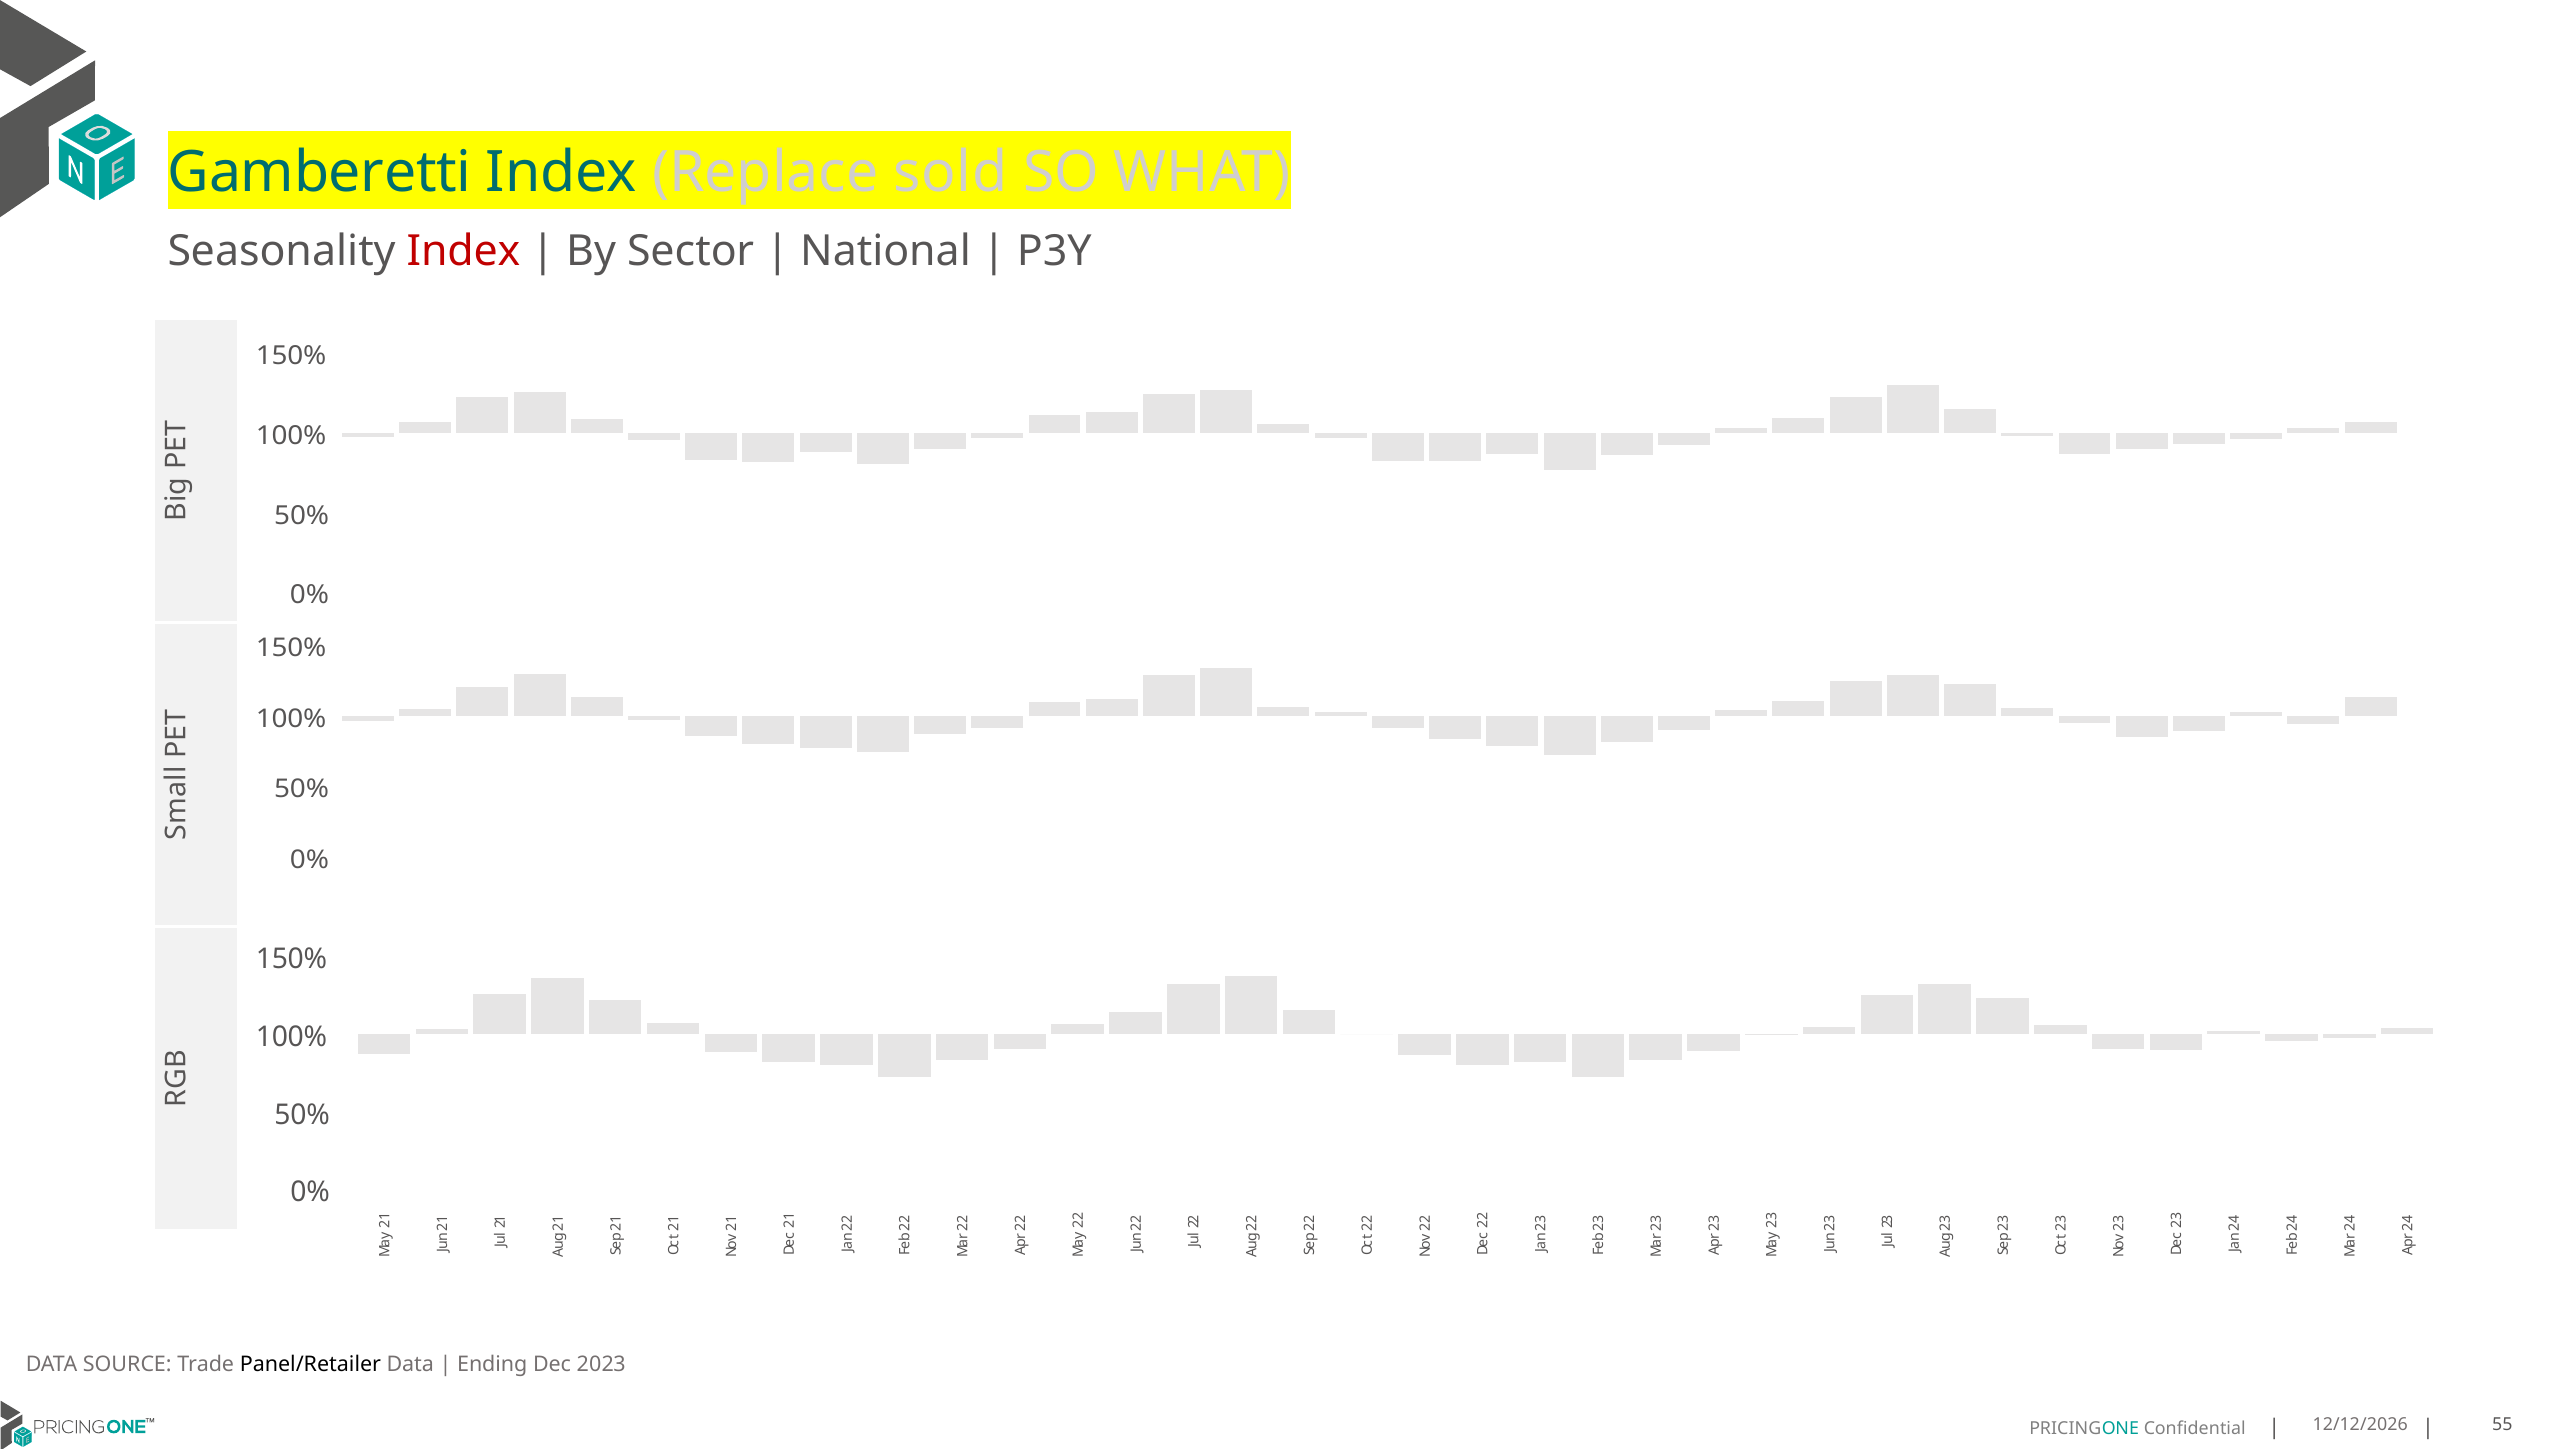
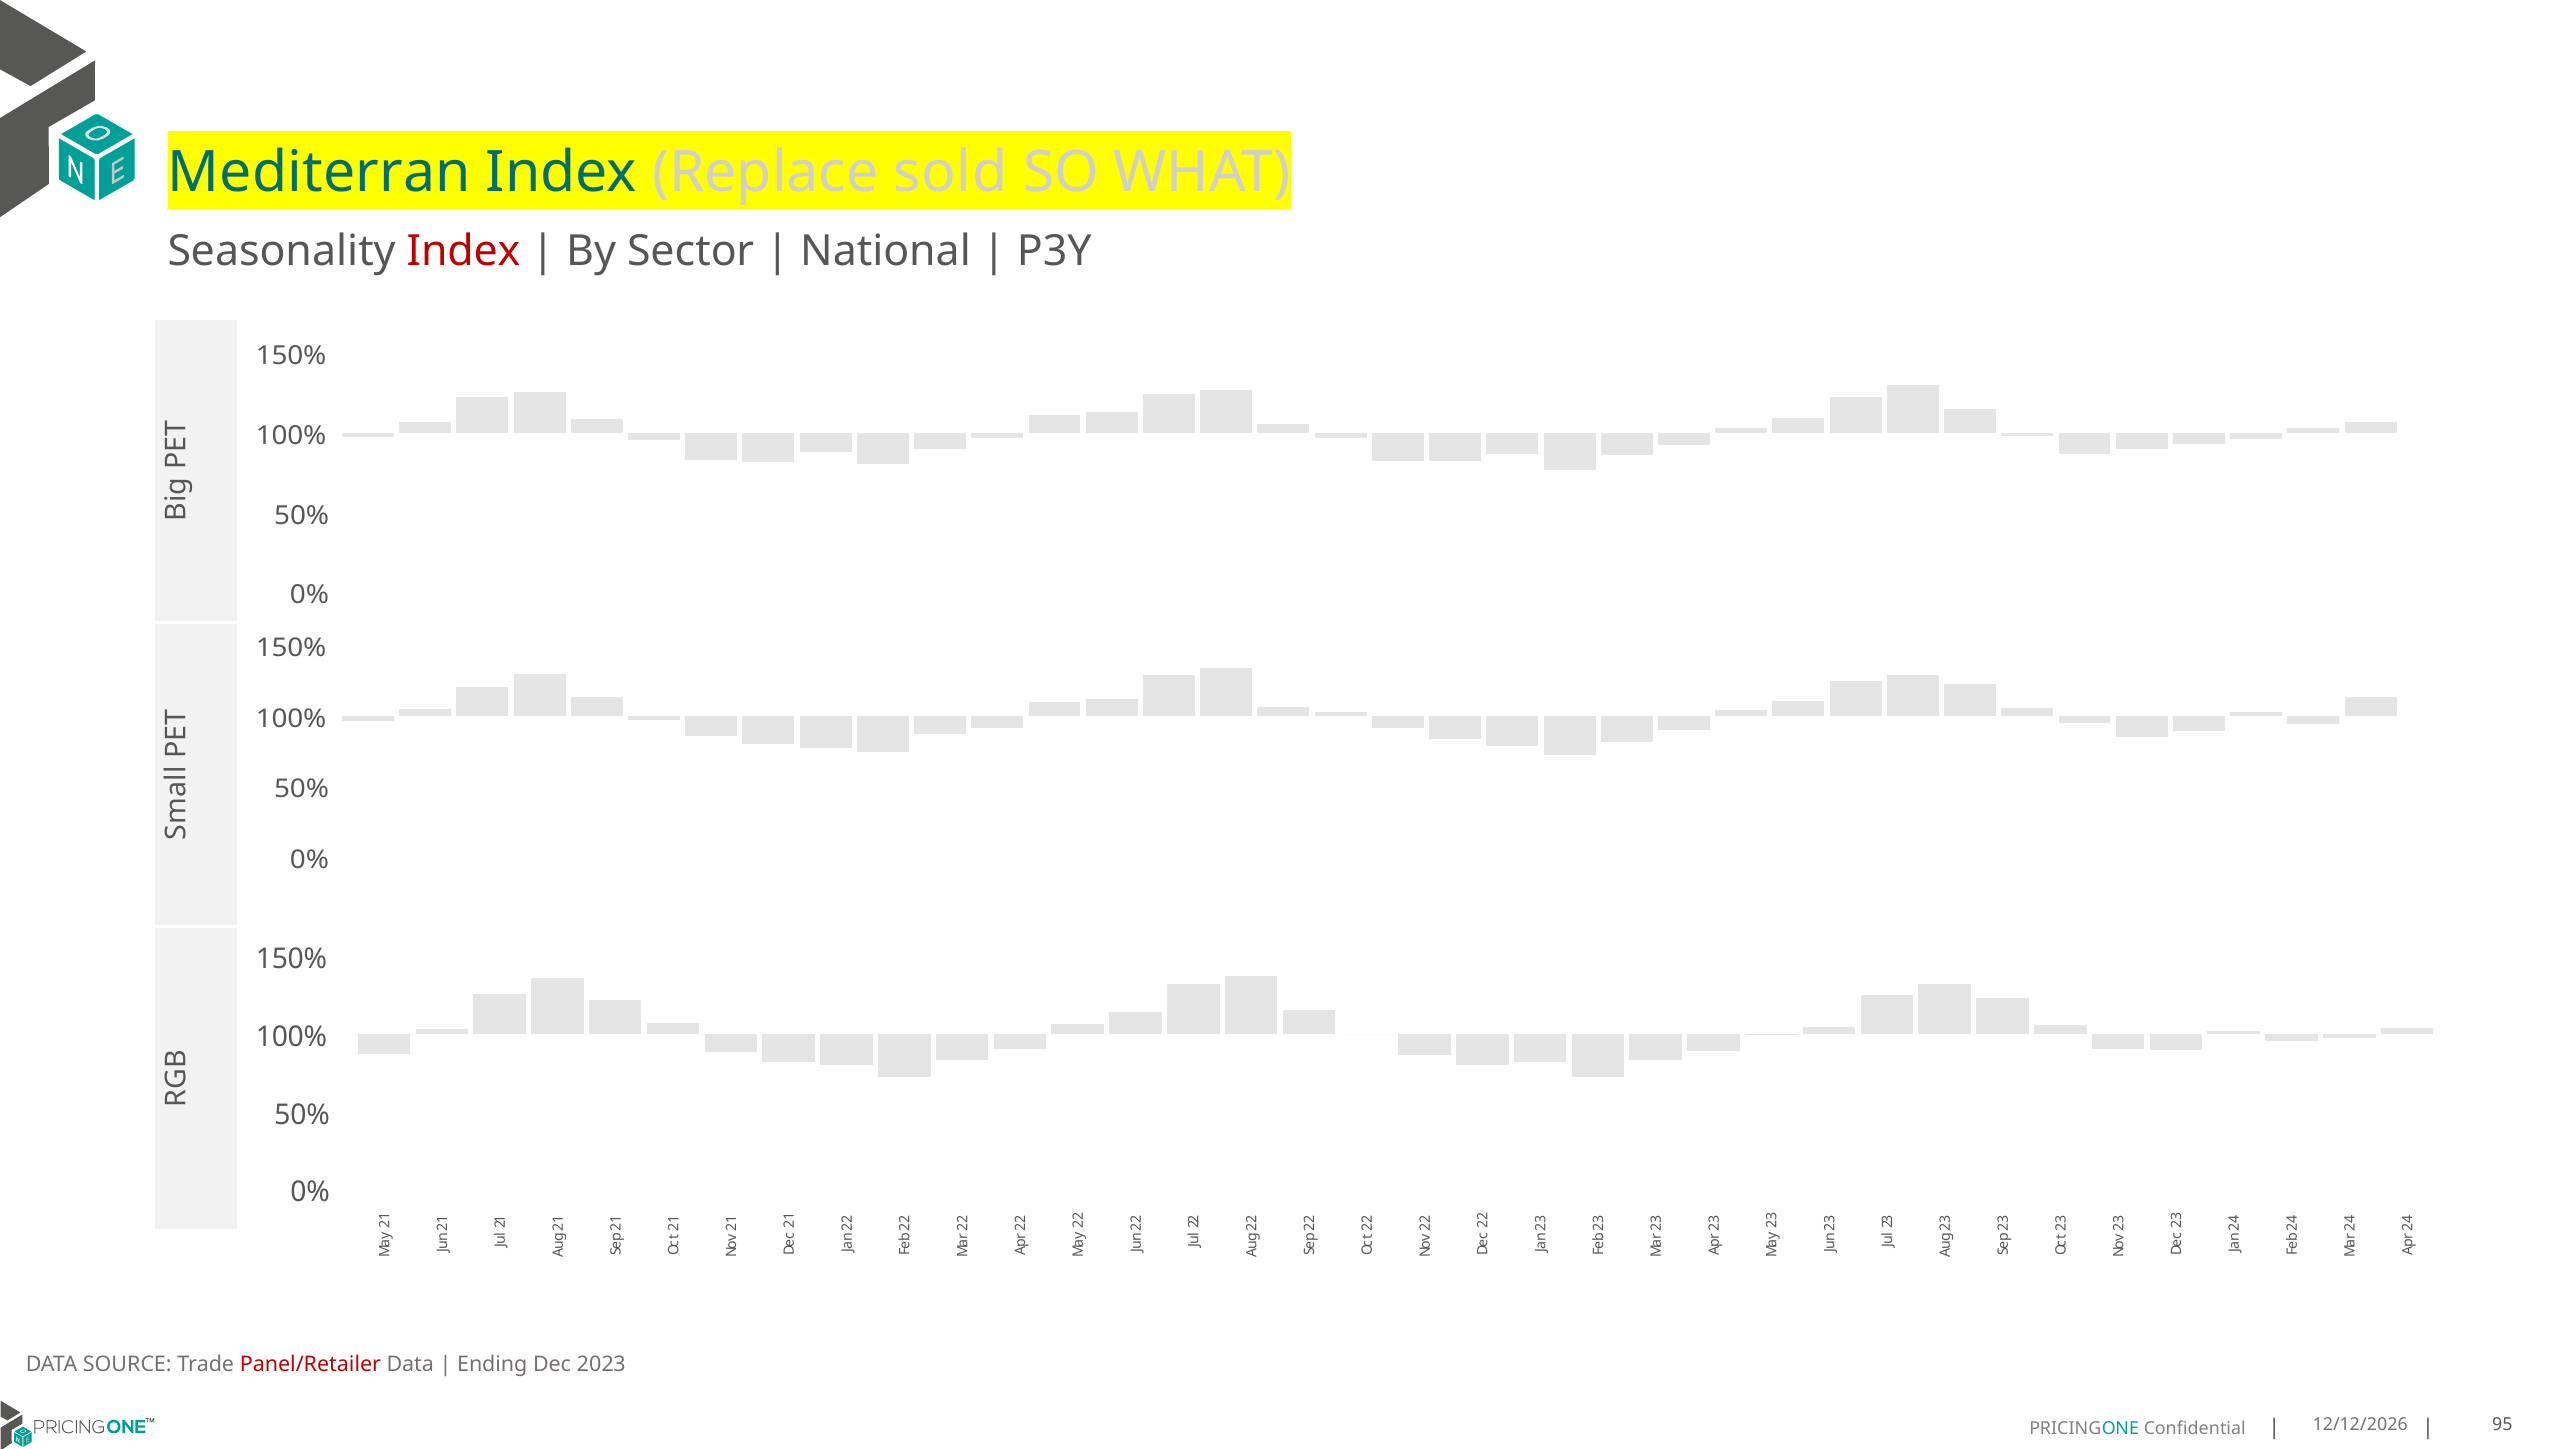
Gamberetti: Gamberetti -> Mediterran (319, 173)
Panel/Retailer colour: black -> red (310, 1365)
55: 55 -> 95 (2502, 1425)
